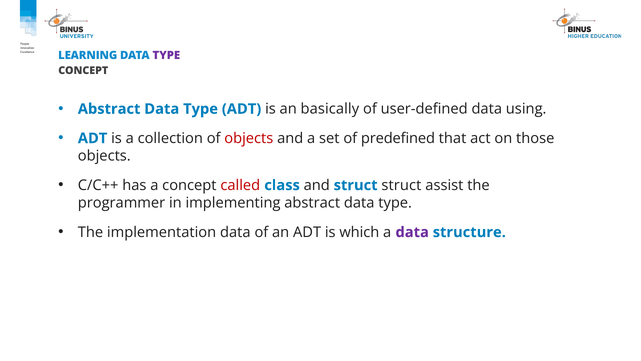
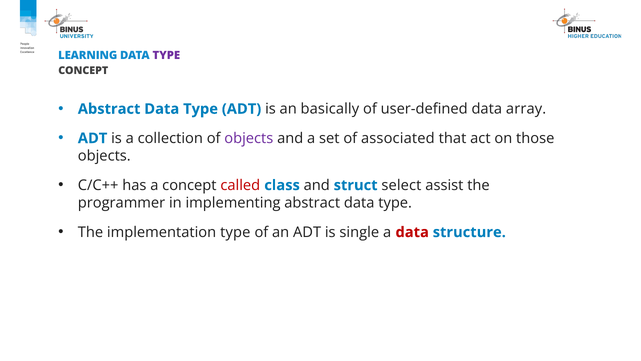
using: using -> array (526, 109)
objects colour: red -> purple (249, 138)
predefined: predefined -> associated (398, 138)
struct struct: struct -> select (401, 185)
implementation data: data -> type (235, 232)
which: which -> single (359, 232)
data colour: purple -> red (412, 232)
